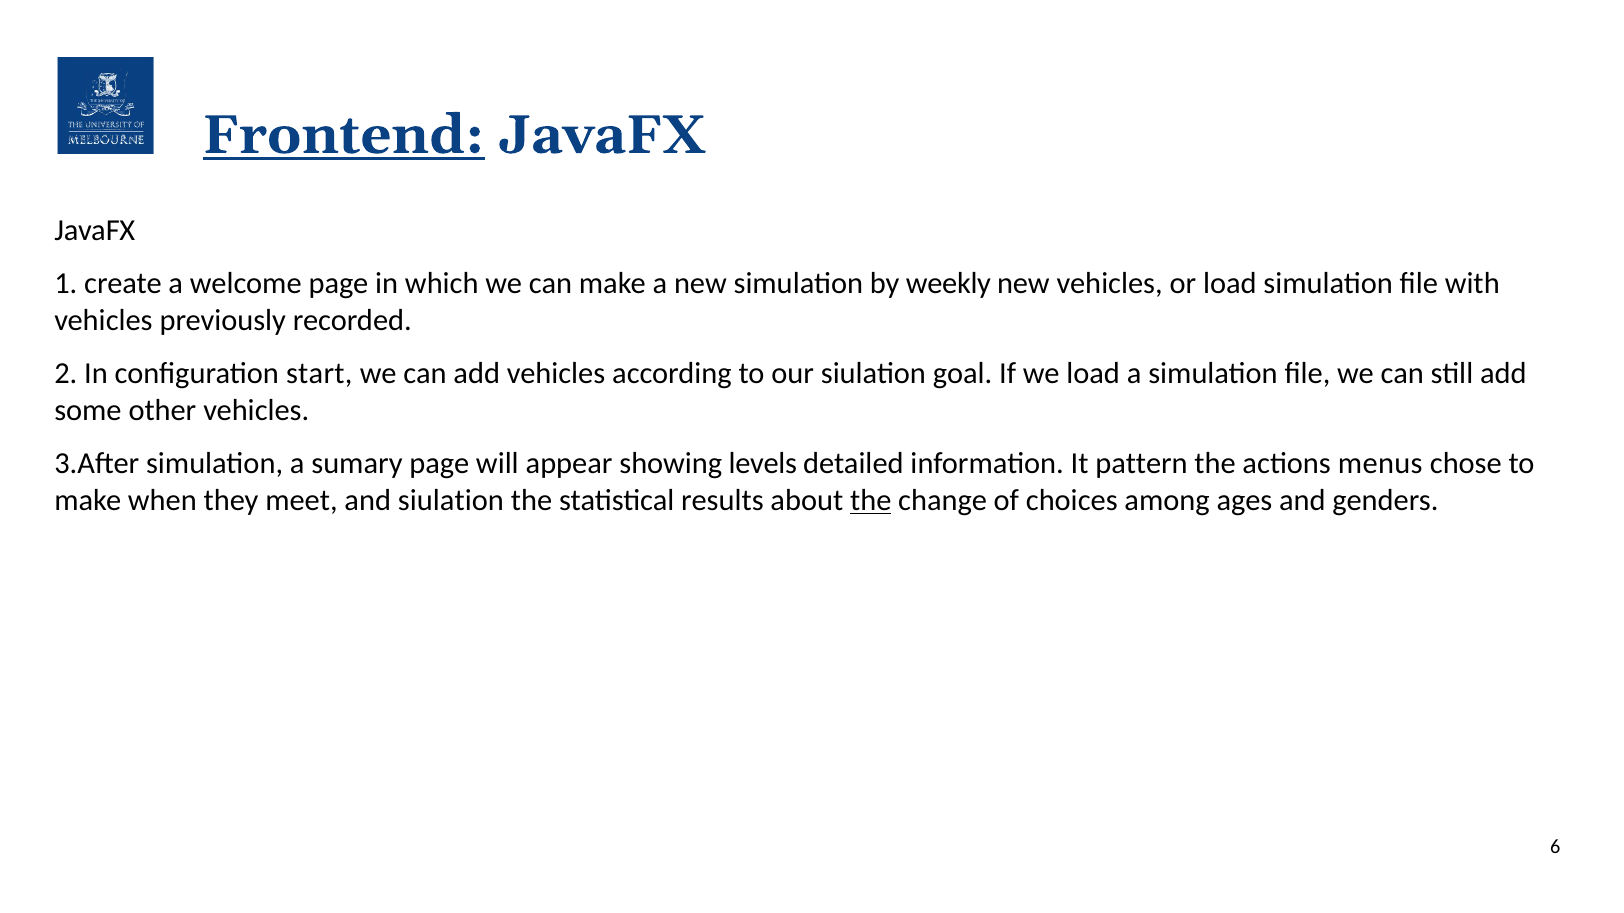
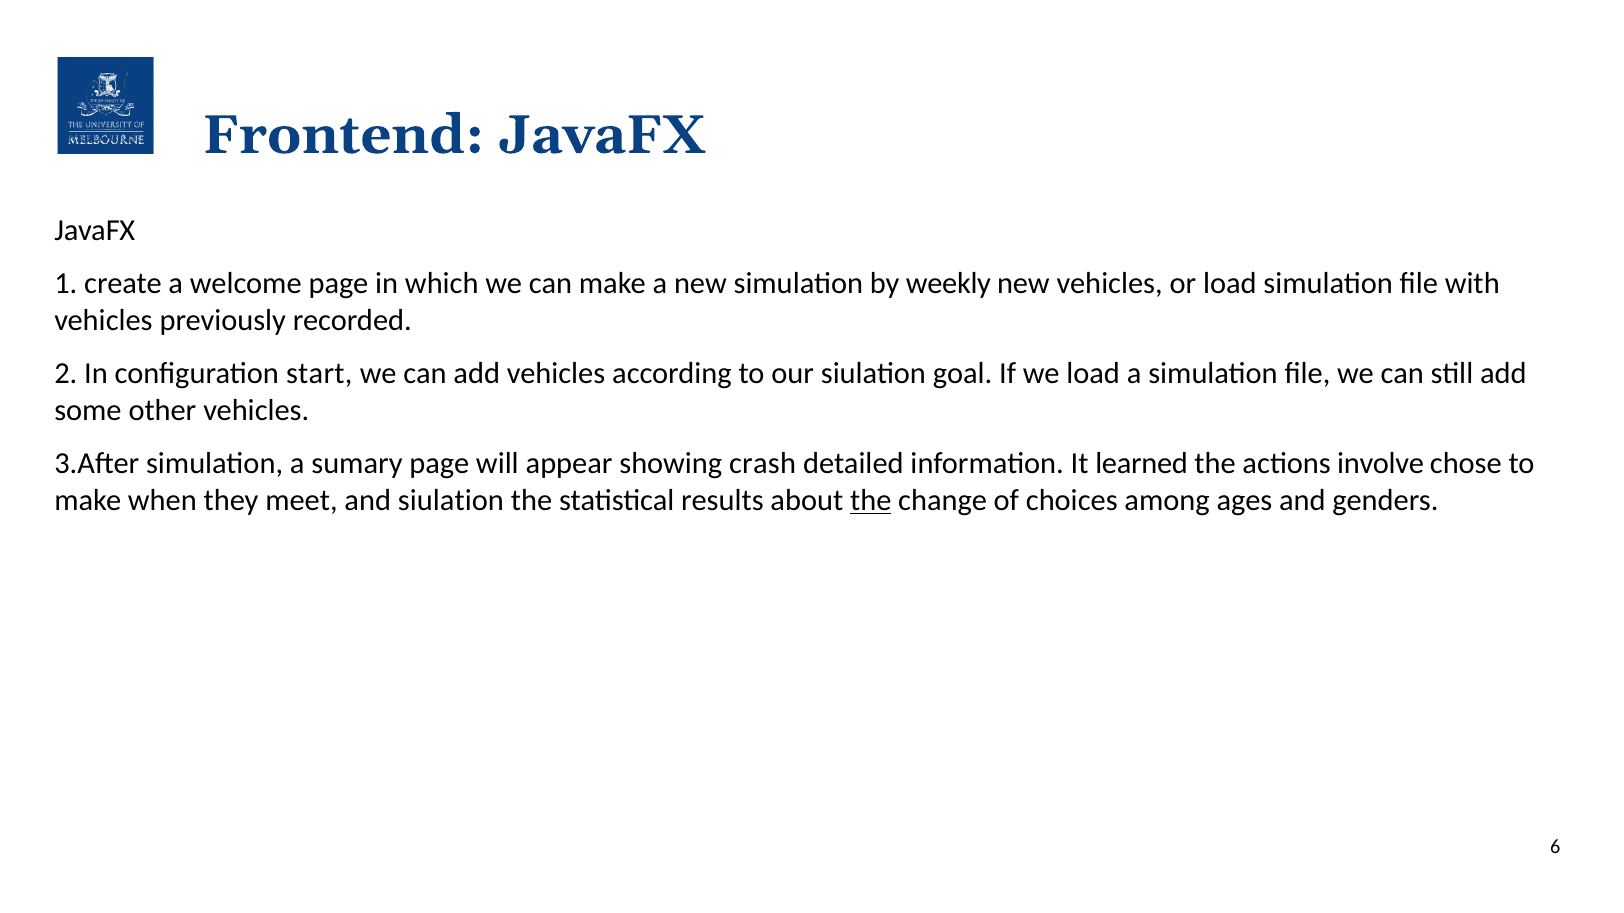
Frontend underline: present -> none (344, 135)
levels: levels -> crash (763, 464)
pattern: pattern -> learned (1142, 464)
menus: menus -> involve (1381, 464)
